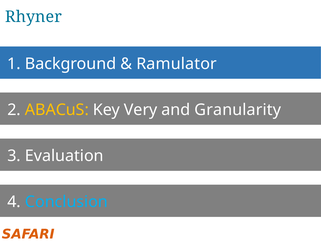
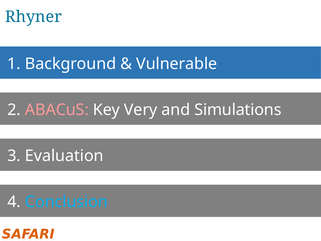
Ramulator: Ramulator -> Vulnerable (177, 64)
ABACuS colour: yellow -> pink (57, 110)
Granularity: Granularity -> Simulations (238, 110)
